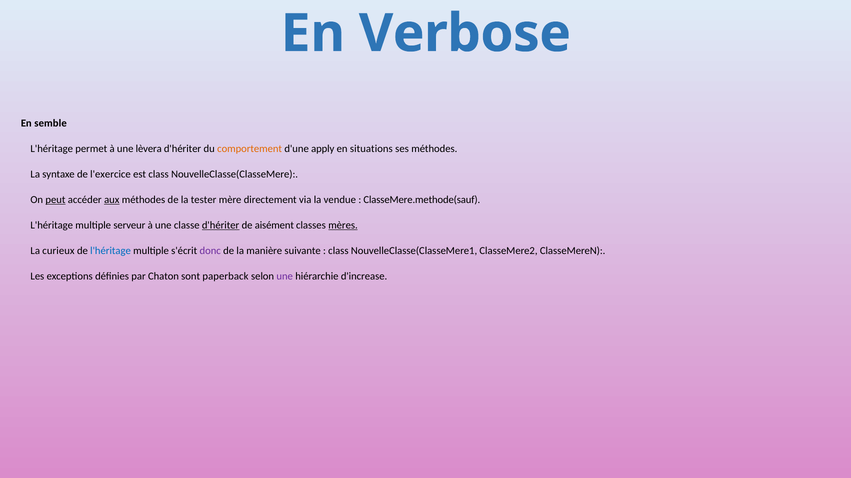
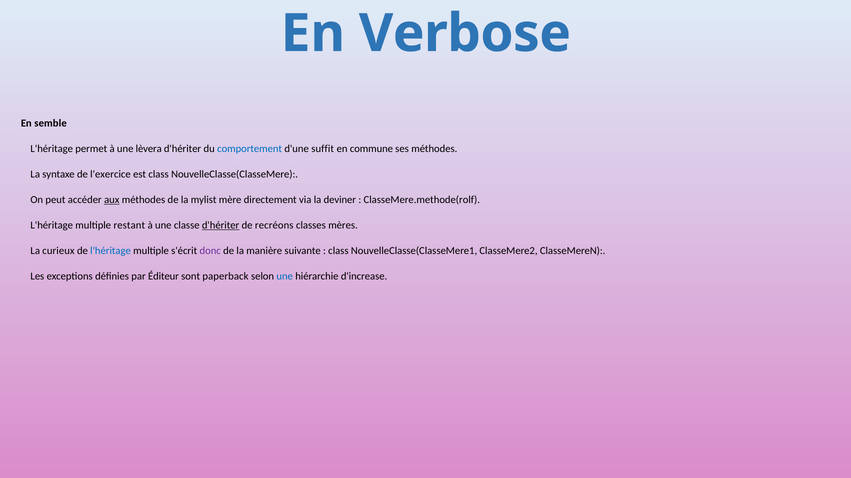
comportement colour: orange -> blue (250, 149)
apply: apply -> suffit (323, 149)
situations: situations -> commune (371, 149)
peut underline: present -> none (55, 200)
tester: tester -> mylist (204, 200)
vendue: vendue -> deviner (340, 200)
ClasseMere.methode(sauf: ClasseMere.methode(sauf -> ClasseMere.methode(rolf (422, 200)
serveur: serveur -> restant (129, 225)
aisément: aisément -> recréons (274, 225)
mères underline: present -> none (343, 225)
Chaton: Chaton -> Éditeur (164, 277)
une colour: purple -> blue (285, 277)
